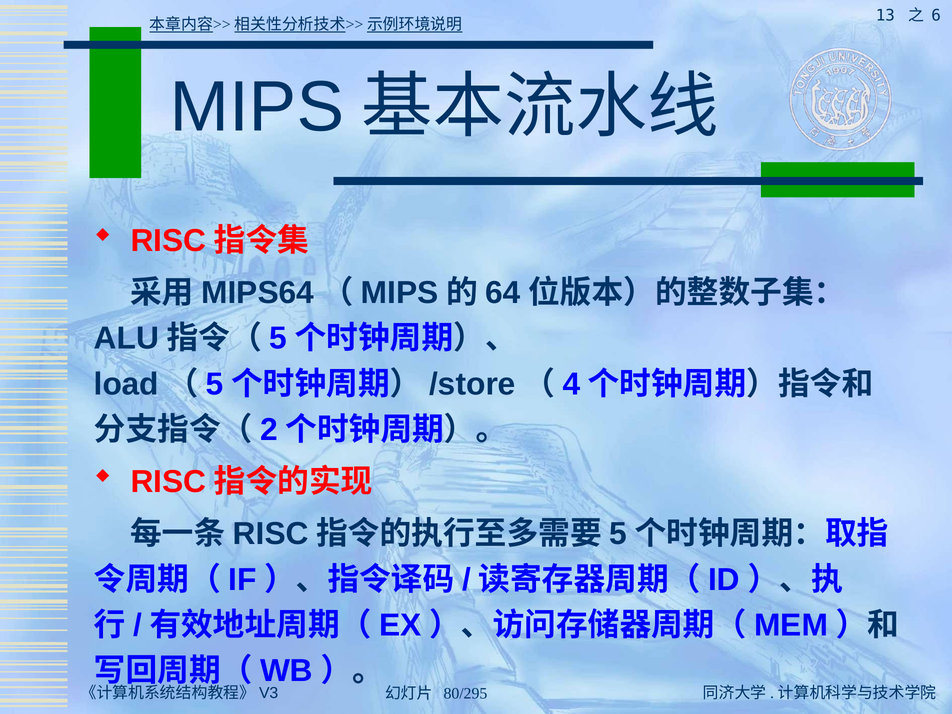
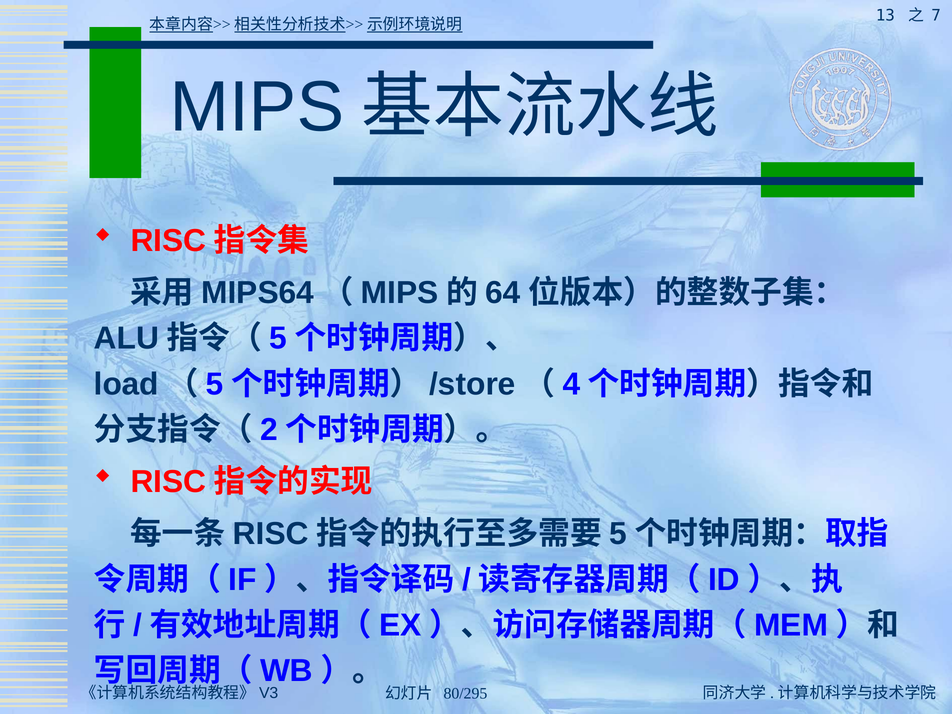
6: 6 -> 7 (936, 15)
